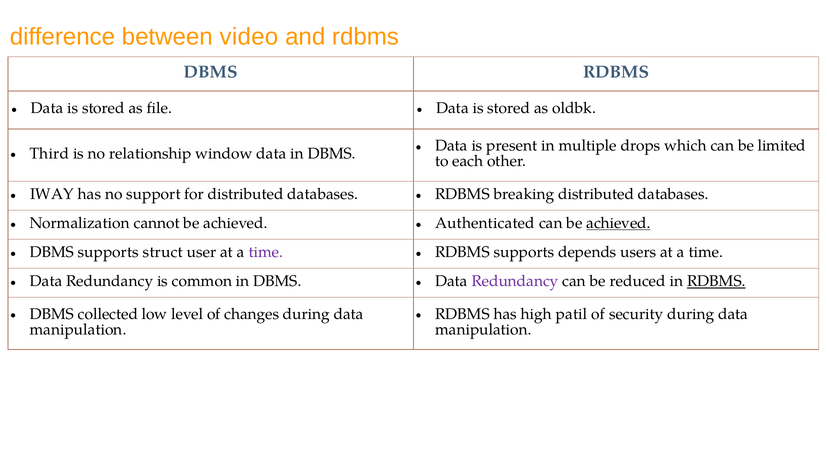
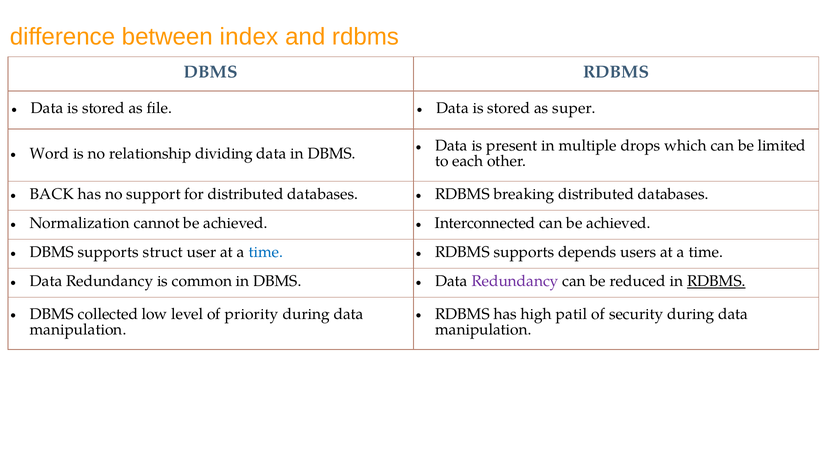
video: video -> index (249, 37)
oldbk: oldbk -> super (574, 108)
Third: Third -> Word (50, 153)
window: window -> dividing (224, 153)
IWAY: IWAY -> BACK (52, 194)
Authenticated: Authenticated -> Interconnected (485, 223)
achieved underline: present -> none (619, 223)
time colour: purple -> blue (266, 252)
changes: changes -> priority (252, 314)
